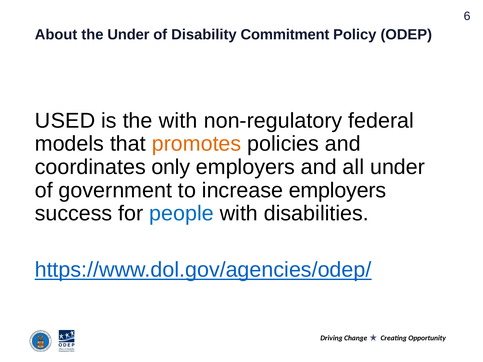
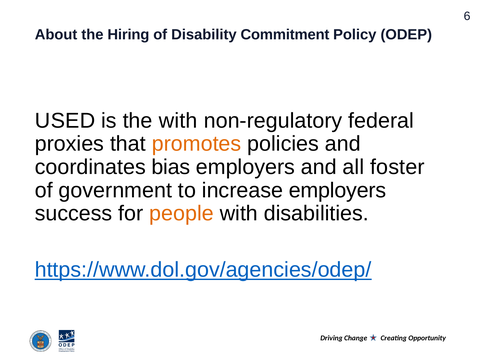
the Under: Under -> Hiring (128, 35)
models: models -> proxies (69, 144)
only: only -> bias (171, 167)
all under: under -> foster (397, 167)
people colour: blue -> orange (182, 214)
